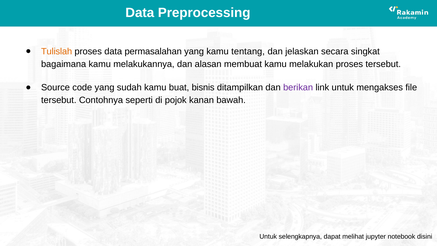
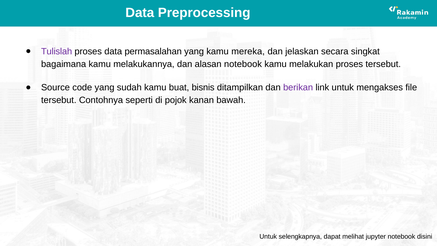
Tulislah colour: orange -> purple (57, 51)
tentang: tentang -> mereka (248, 51)
alasan membuat: membuat -> notebook (243, 64)
